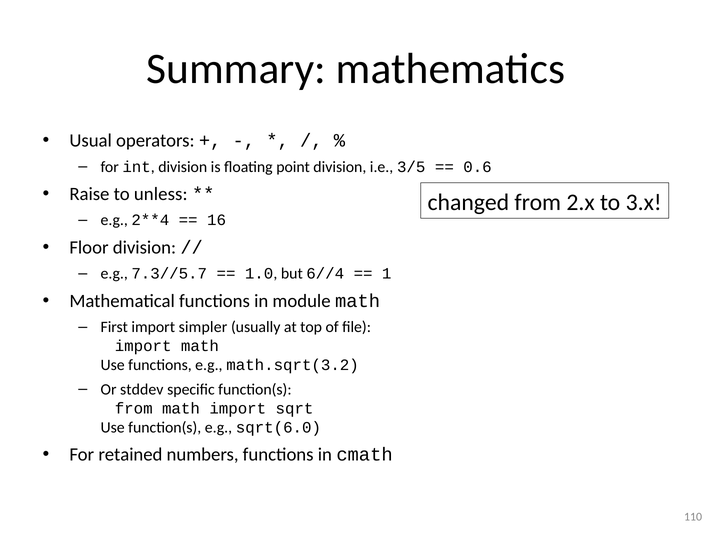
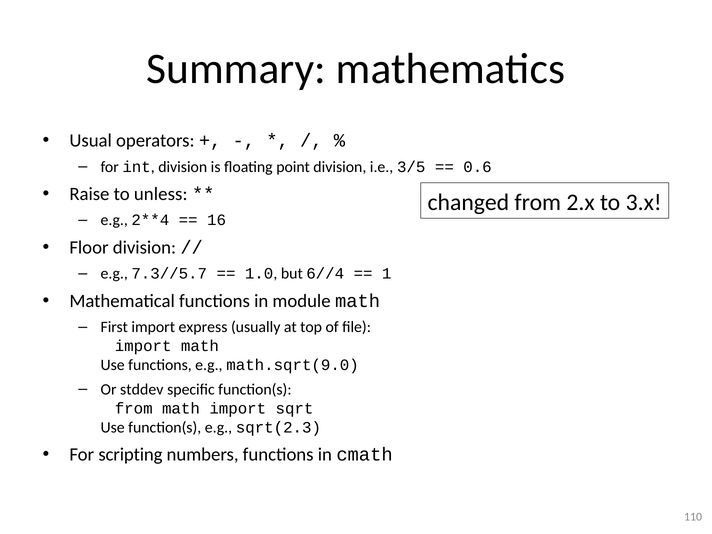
simpler: simpler -> express (203, 327)
math.sqrt(3.2: math.sqrt(3.2 -> math.sqrt(9.0 (293, 365)
sqrt(6.0: sqrt(6.0 -> sqrt(2.3 (278, 427)
retained: retained -> scripting (130, 455)
